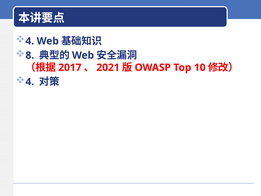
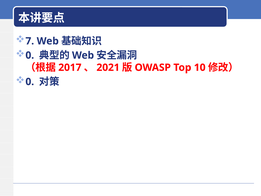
4: 4 -> 7 (30, 41)
8: 8 -> 0 (30, 55)
4: 4 -> 0 (30, 82)
